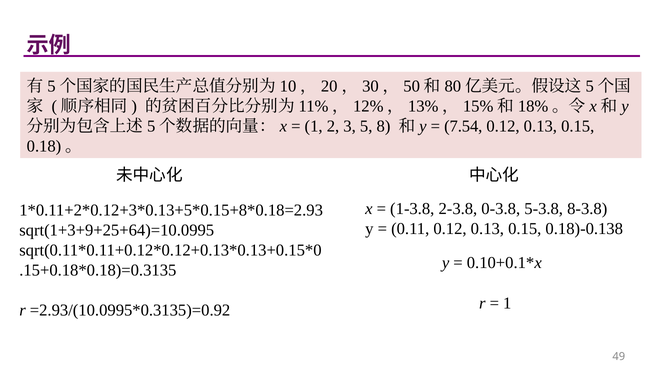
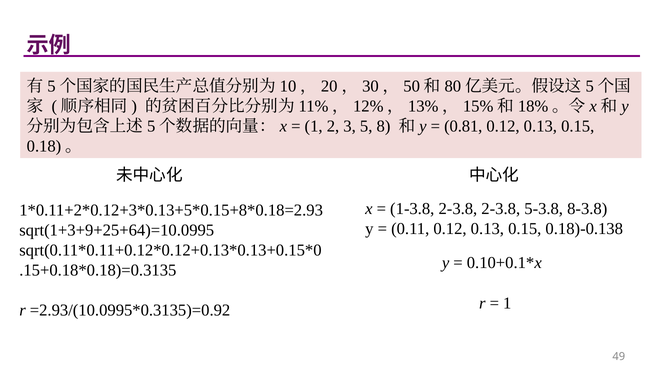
7.54: 7.54 -> 0.81 (463, 126)
2-3.8 0-3.8: 0-3.8 -> 2-3.8 (501, 209)
